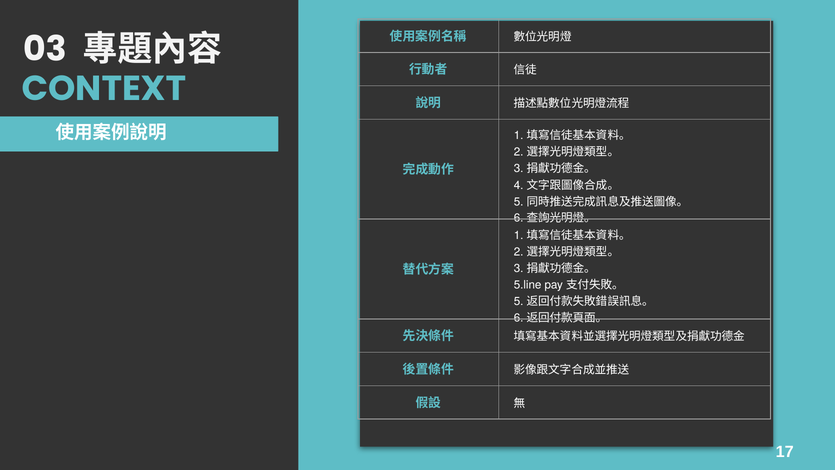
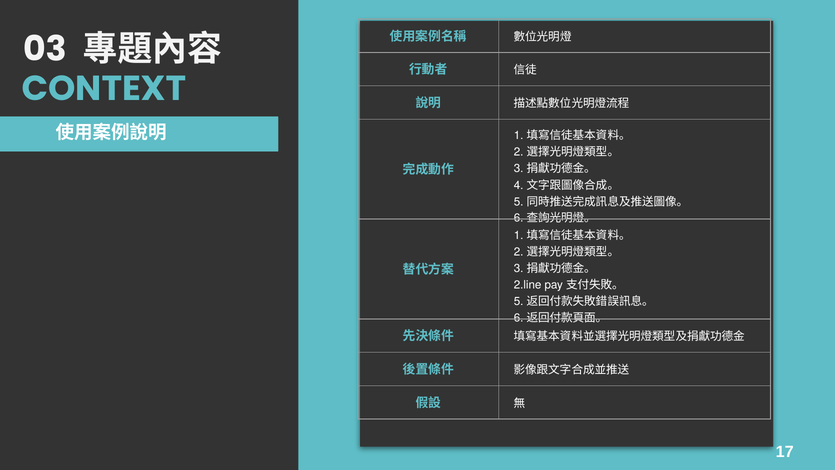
5.line: 5.line -> 2.line (528, 285)
